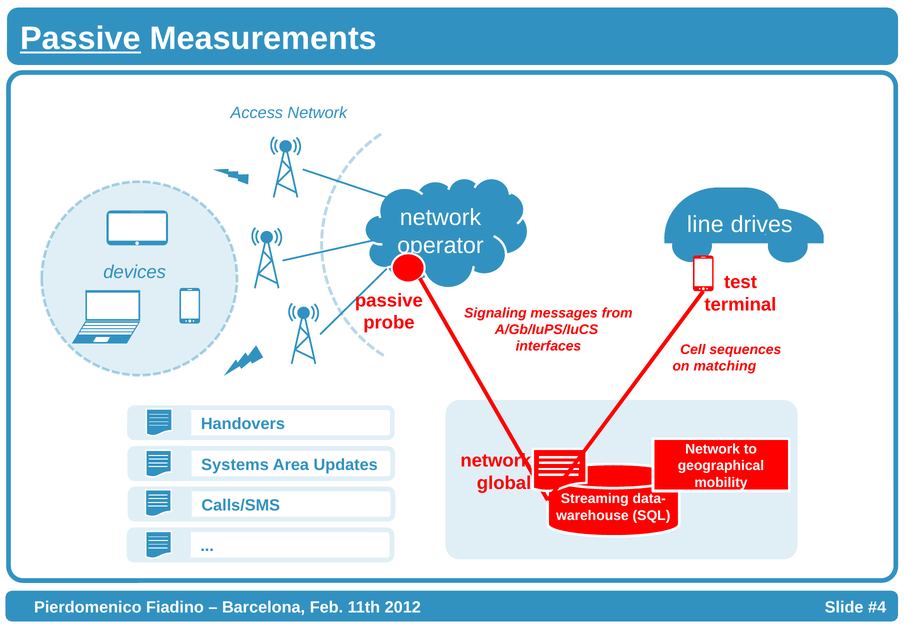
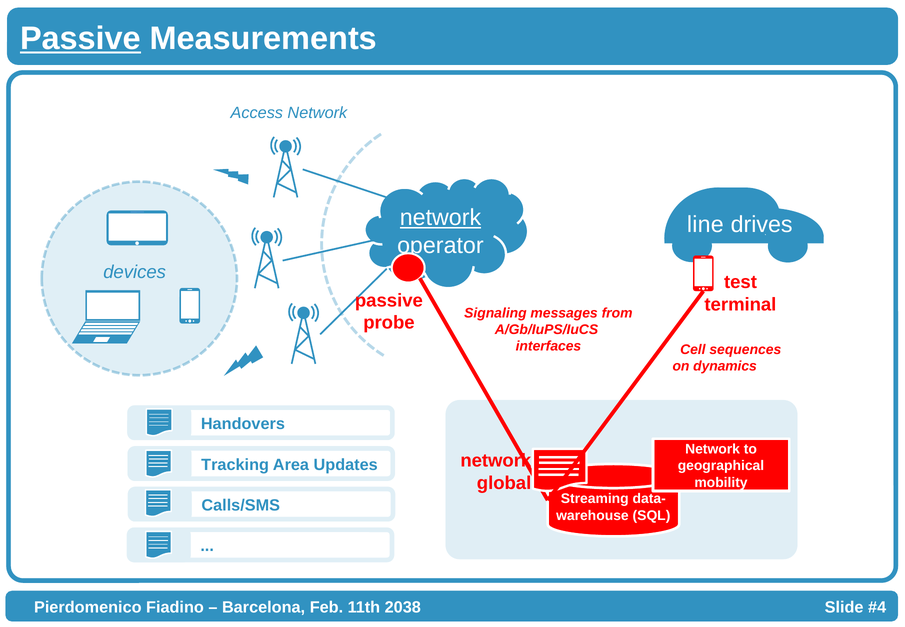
network underline: none -> present (440, 218)
matching: matching -> dynamics (725, 366)
Systems: Systems -> Tracking (235, 464)
2012: 2012 -> 2038 (403, 607)
